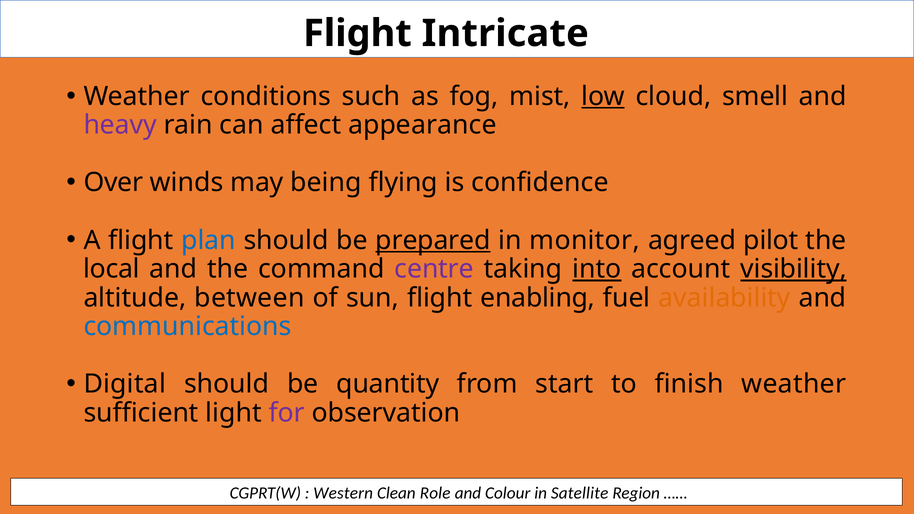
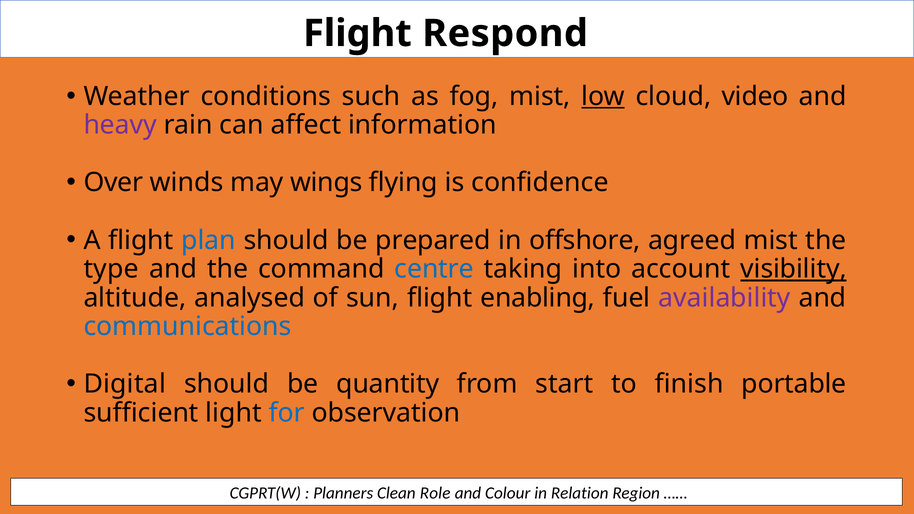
Intricate: Intricate -> Respond (505, 33)
smell: smell -> video (755, 96)
appearance: appearance -> information (422, 125)
being: being -> wings (326, 183)
prepared underline: present -> none (433, 240)
monitor: monitor -> offshore (585, 240)
agreed pilot: pilot -> mist (771, 240)
local: local -> type (111, 269)
centre colour: purple -> blue (434, 269)
into underline: present -> none (597, 269)
between: between -> analysed (250, 298)
availability colour: orange -> purple (725, 298)
finish weather: weather -> portable (794, 384)
for colour: purple -> blue (287, 413)
Western: Western -> Planners (343, 493)
Satellite: Satellite -> Relation (580, 493)
